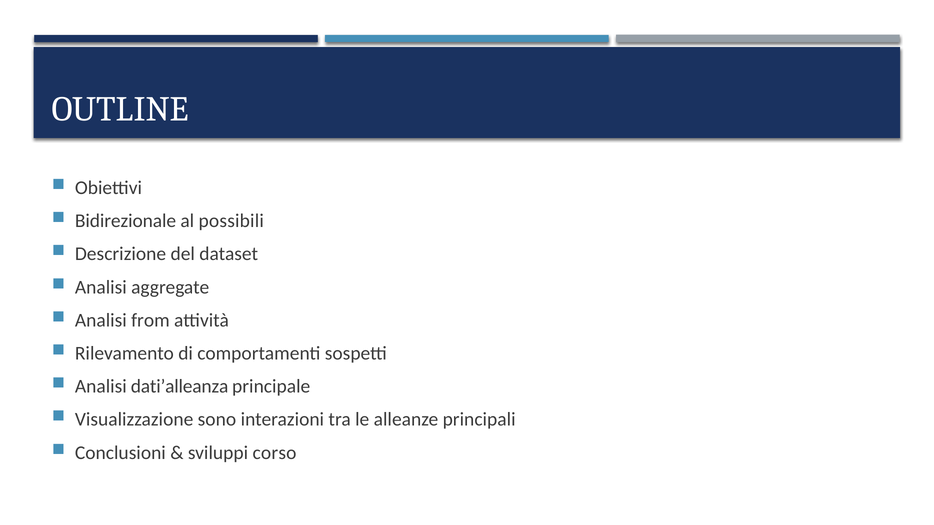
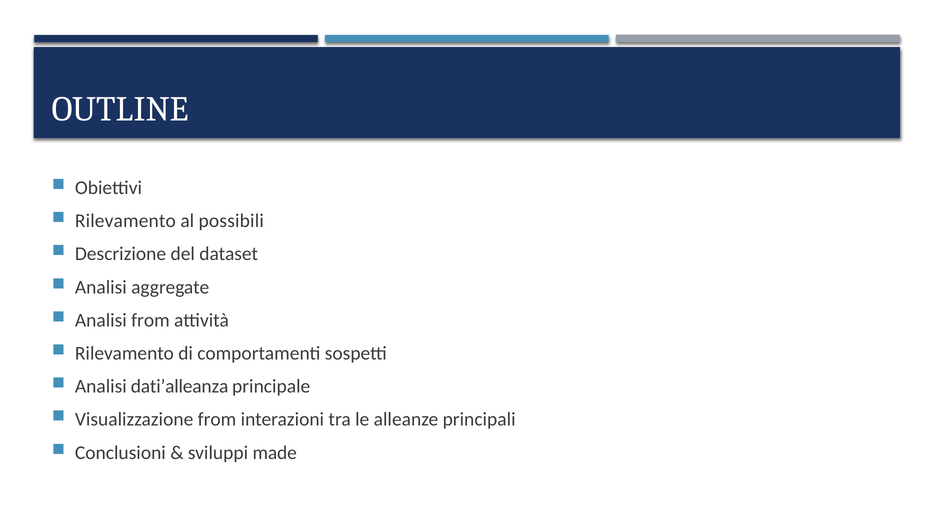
Bidirezionale: Bidirezionale -> Rilevamento (125, 221)
Visualizzazione sono: sono -> from (217, 420)
corso: corso -> made (275, 453)
